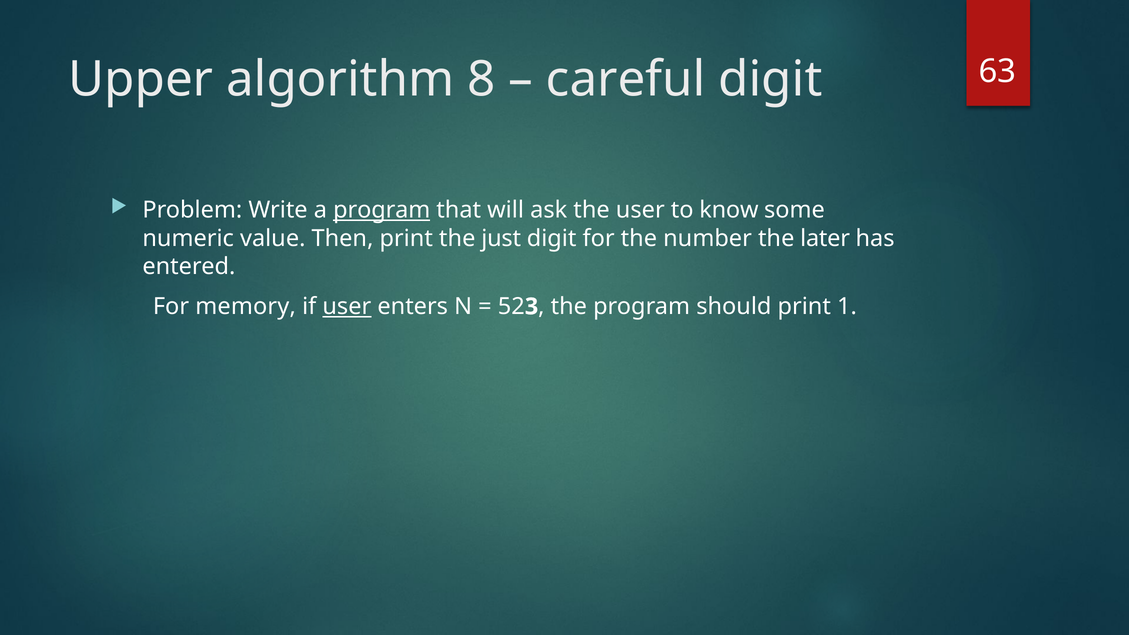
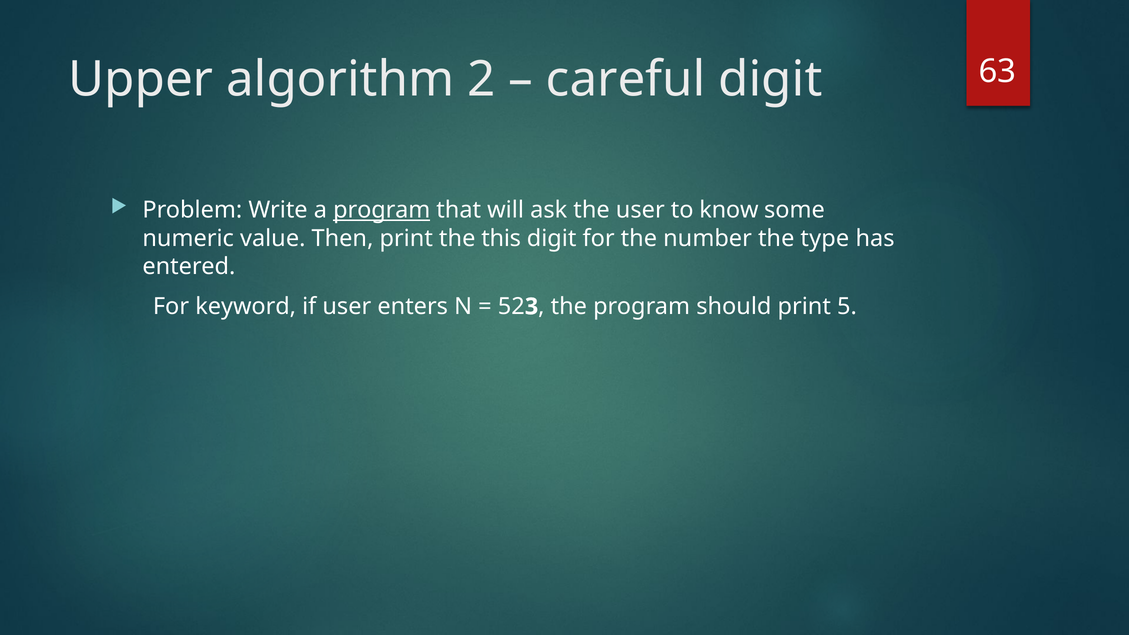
8: 8 -> 2 (481, 79)
just: just -> this (501, 238)
later: later -> type (825, 238)
memory: memory -> keyword (246, 307)
user underline: present -> none (347, 307)
1: 1 -> 5 (847, 307)
